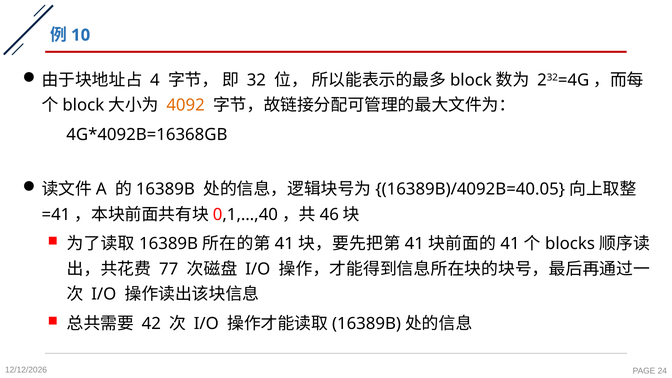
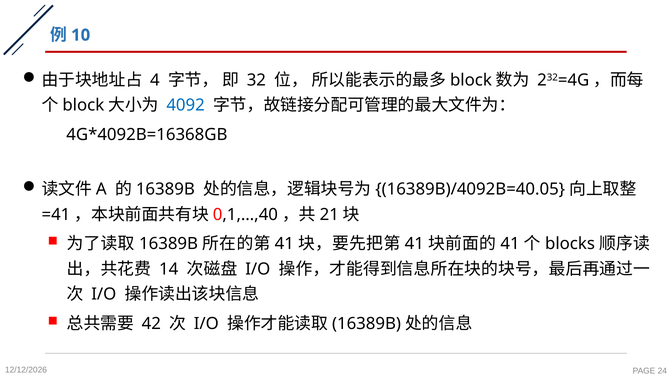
4092 colour: orange -> blue (186, 105)
46: 46 -> 21 (329, 215)
77: 77 -> 14 (169, 269)
